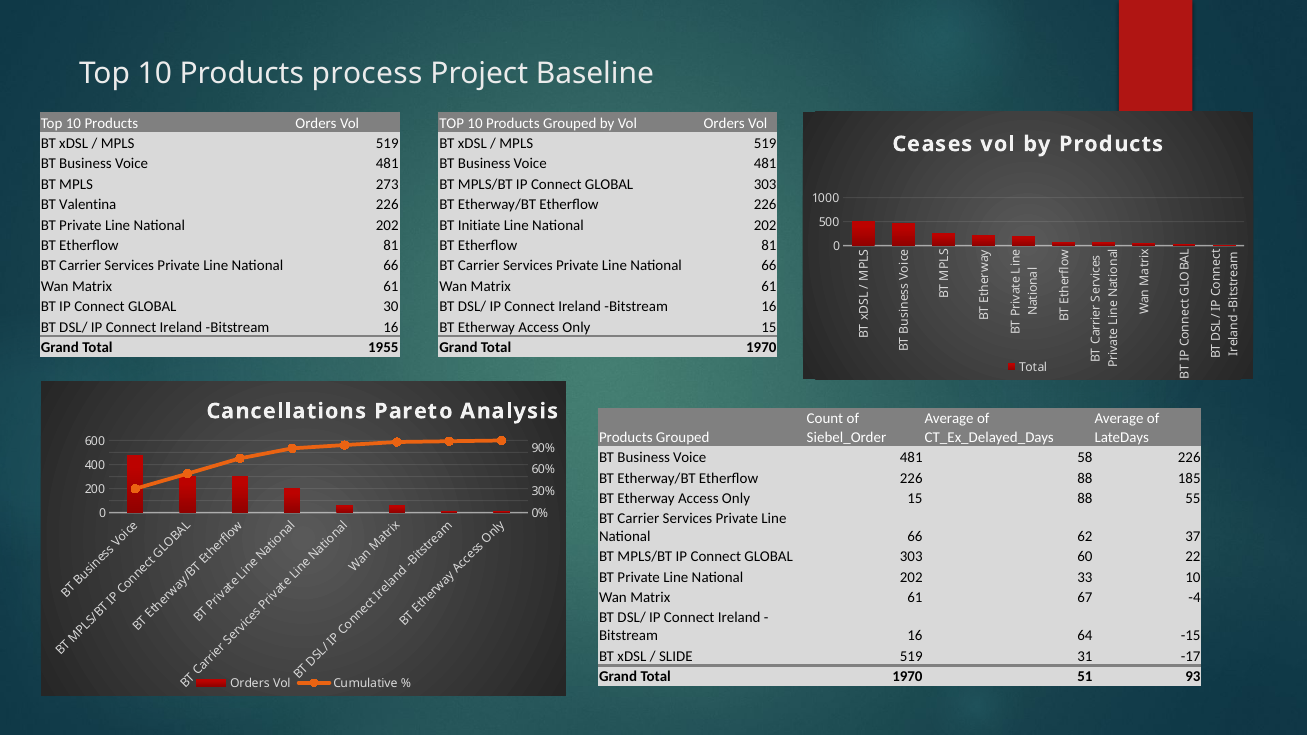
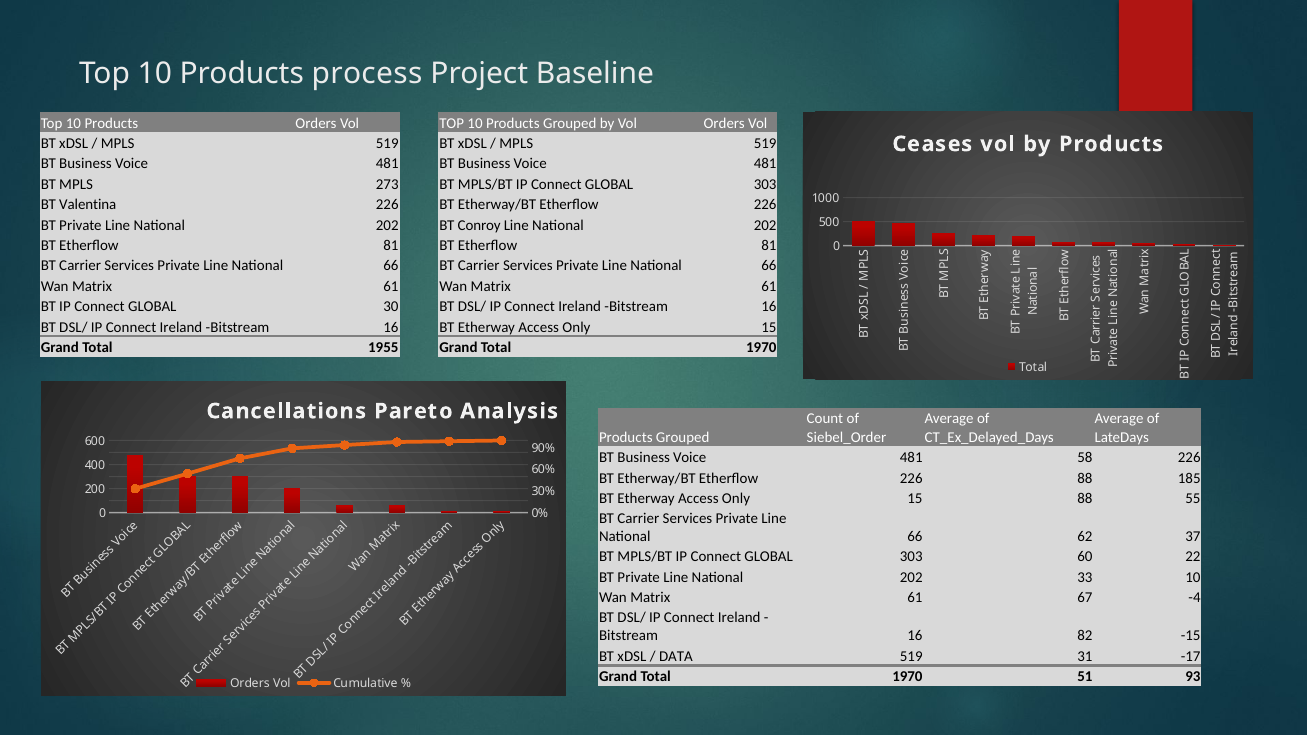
Initiate: Initiate -> Conroy (479, 225)
64: 64 -> 82 (1085, 636)
SLIDE: SLIDE -> DATA (676, 656)
